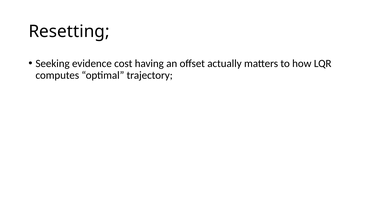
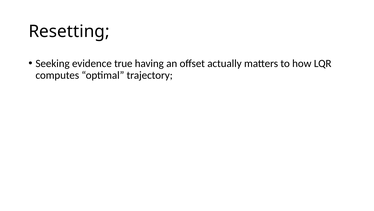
cost: cost -> true (123, 63)
